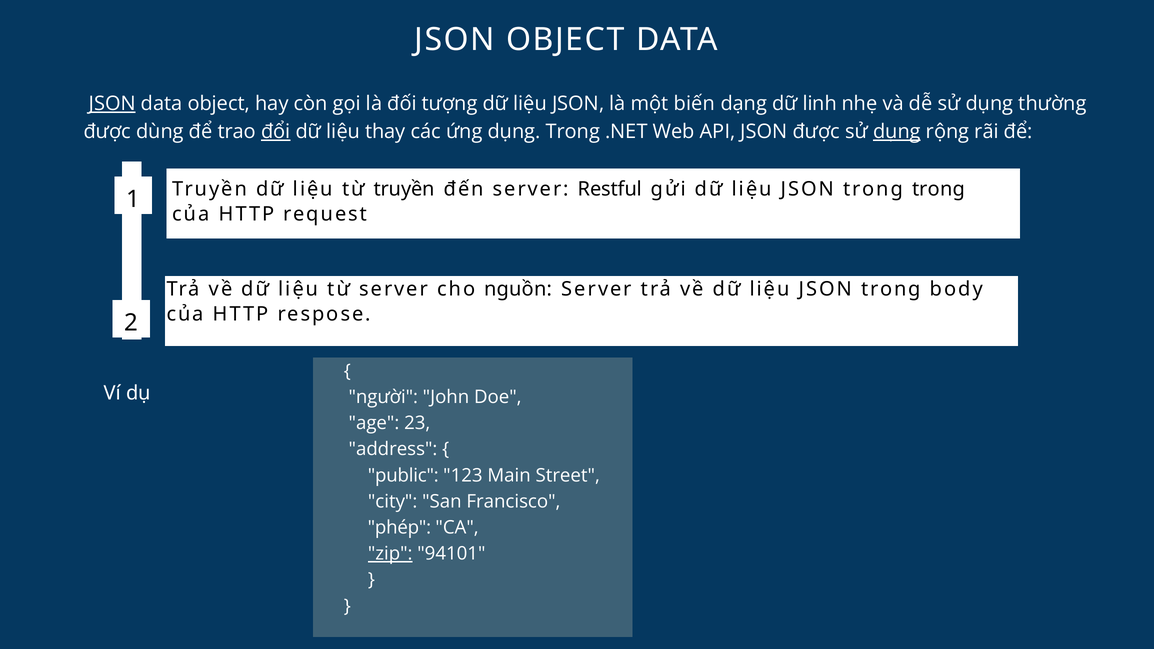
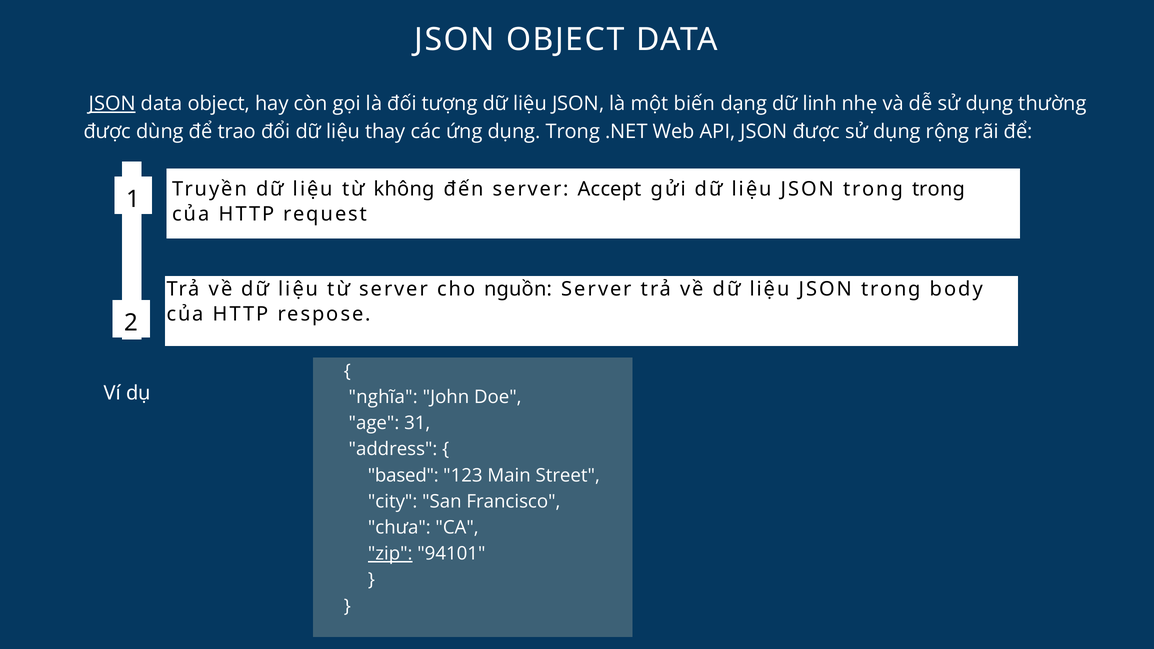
đổi underline: present -> none (276, 132)
dụng underline: present -> none (897, 132)
từ truyền: truyền -> không (404, 189)
Restful: Restful -> Accept (610, 189)
người: người -> nghĩa (383, 397)
23: 23 -> 31 (417, 423)
public: public -> based (403, 475)
phép: phép -> chưa (399, 528)
